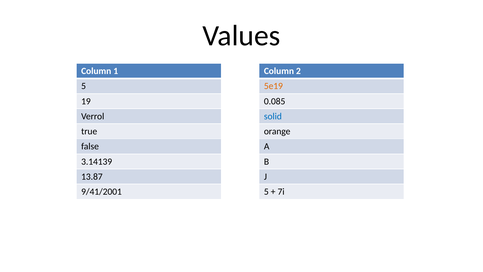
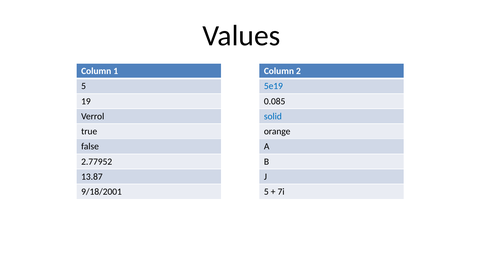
5e19 colour: orange -> blue (273, 86)
3.14139: 3.14139 -> 2.77952 (97, 161)
9/41/2001: 9/41/2001 -> 9/18/2001 (102, 192)
